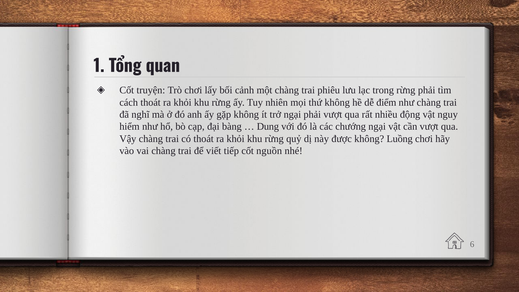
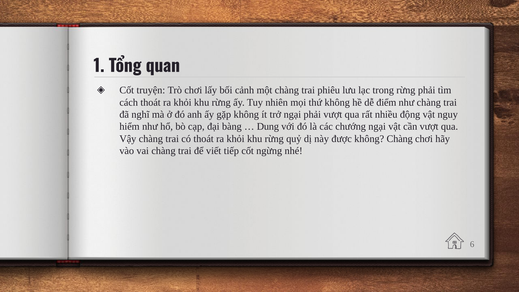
không Luồng: Luồng -> Chàng (400, 139)
nguồn: nguồn -> ngừng (269, 151)
